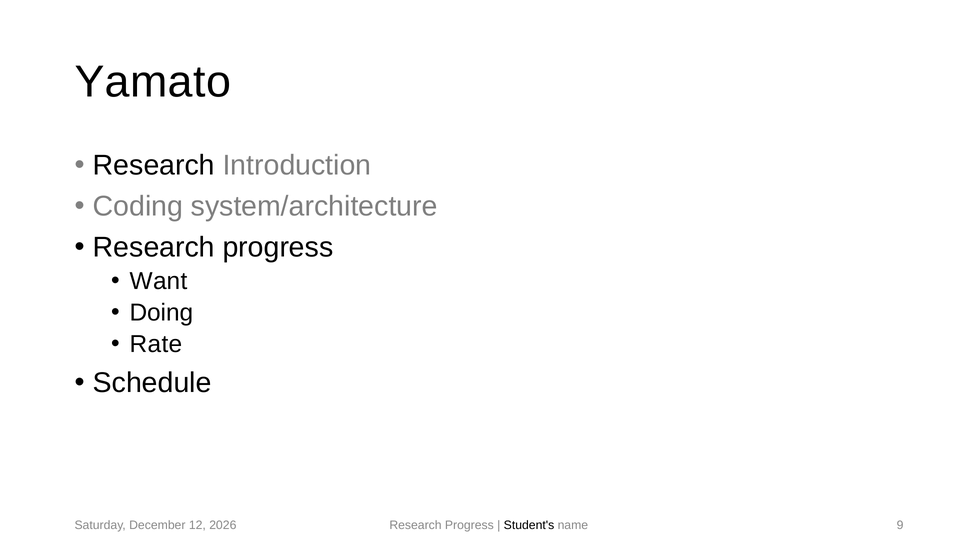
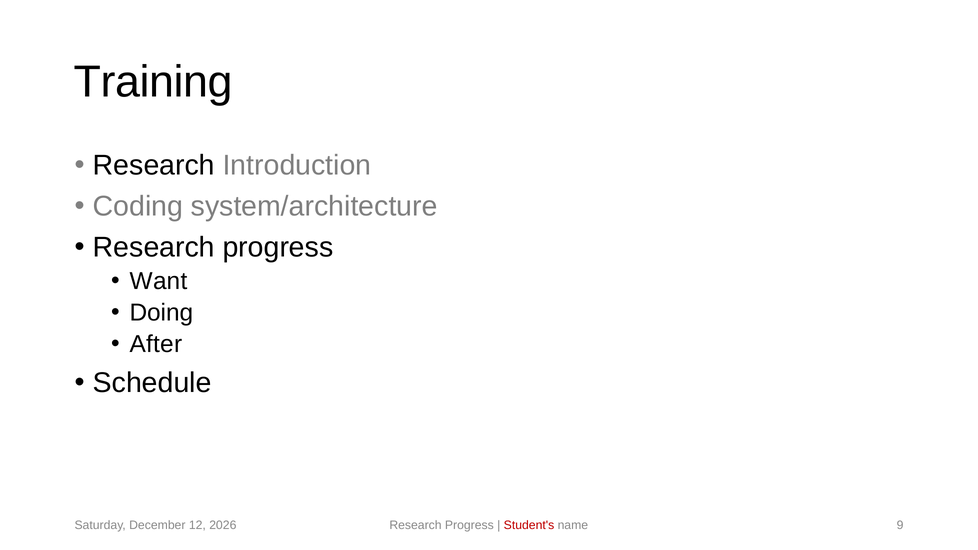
Yamato: Yamato -> Training (153, 82)
Rate: Rate -> After (156, 344)
Student's colour: black -> red (529, 525)
